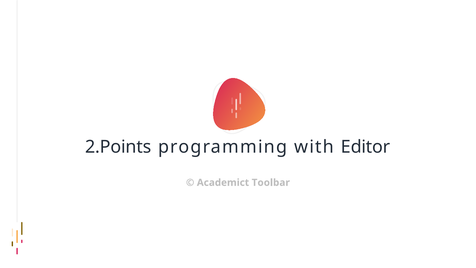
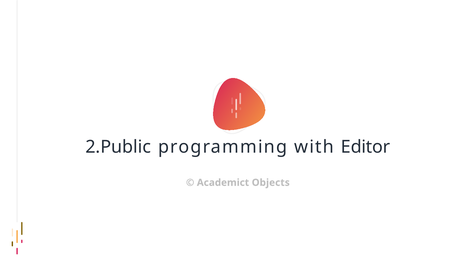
2.Points: 2.Points -> 2.Public (118, 147)
Toolbar: Toolbar -> Objects (271, 182)
